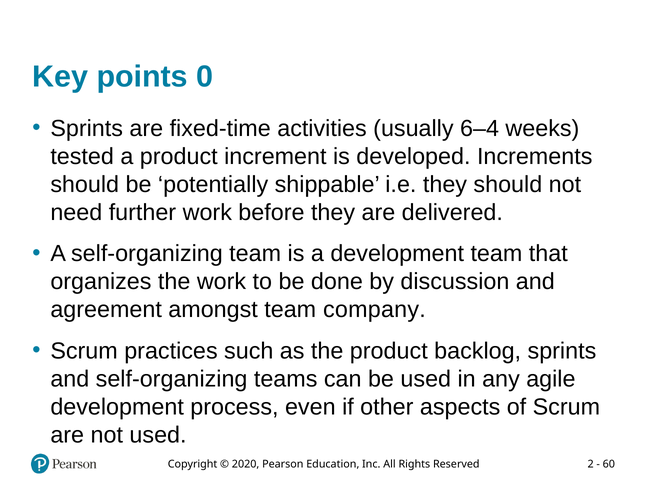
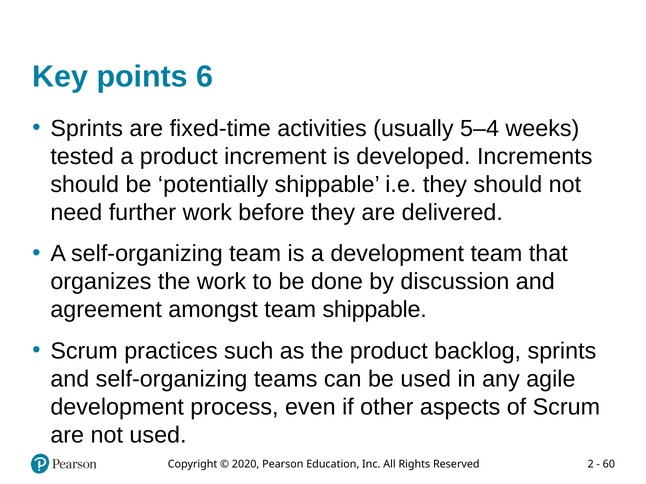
0: 0 -> 6 (205, 77)
6–4: 6–4 -> 5–4 (480, 129)
team company: company -> shippable (375, 310)
